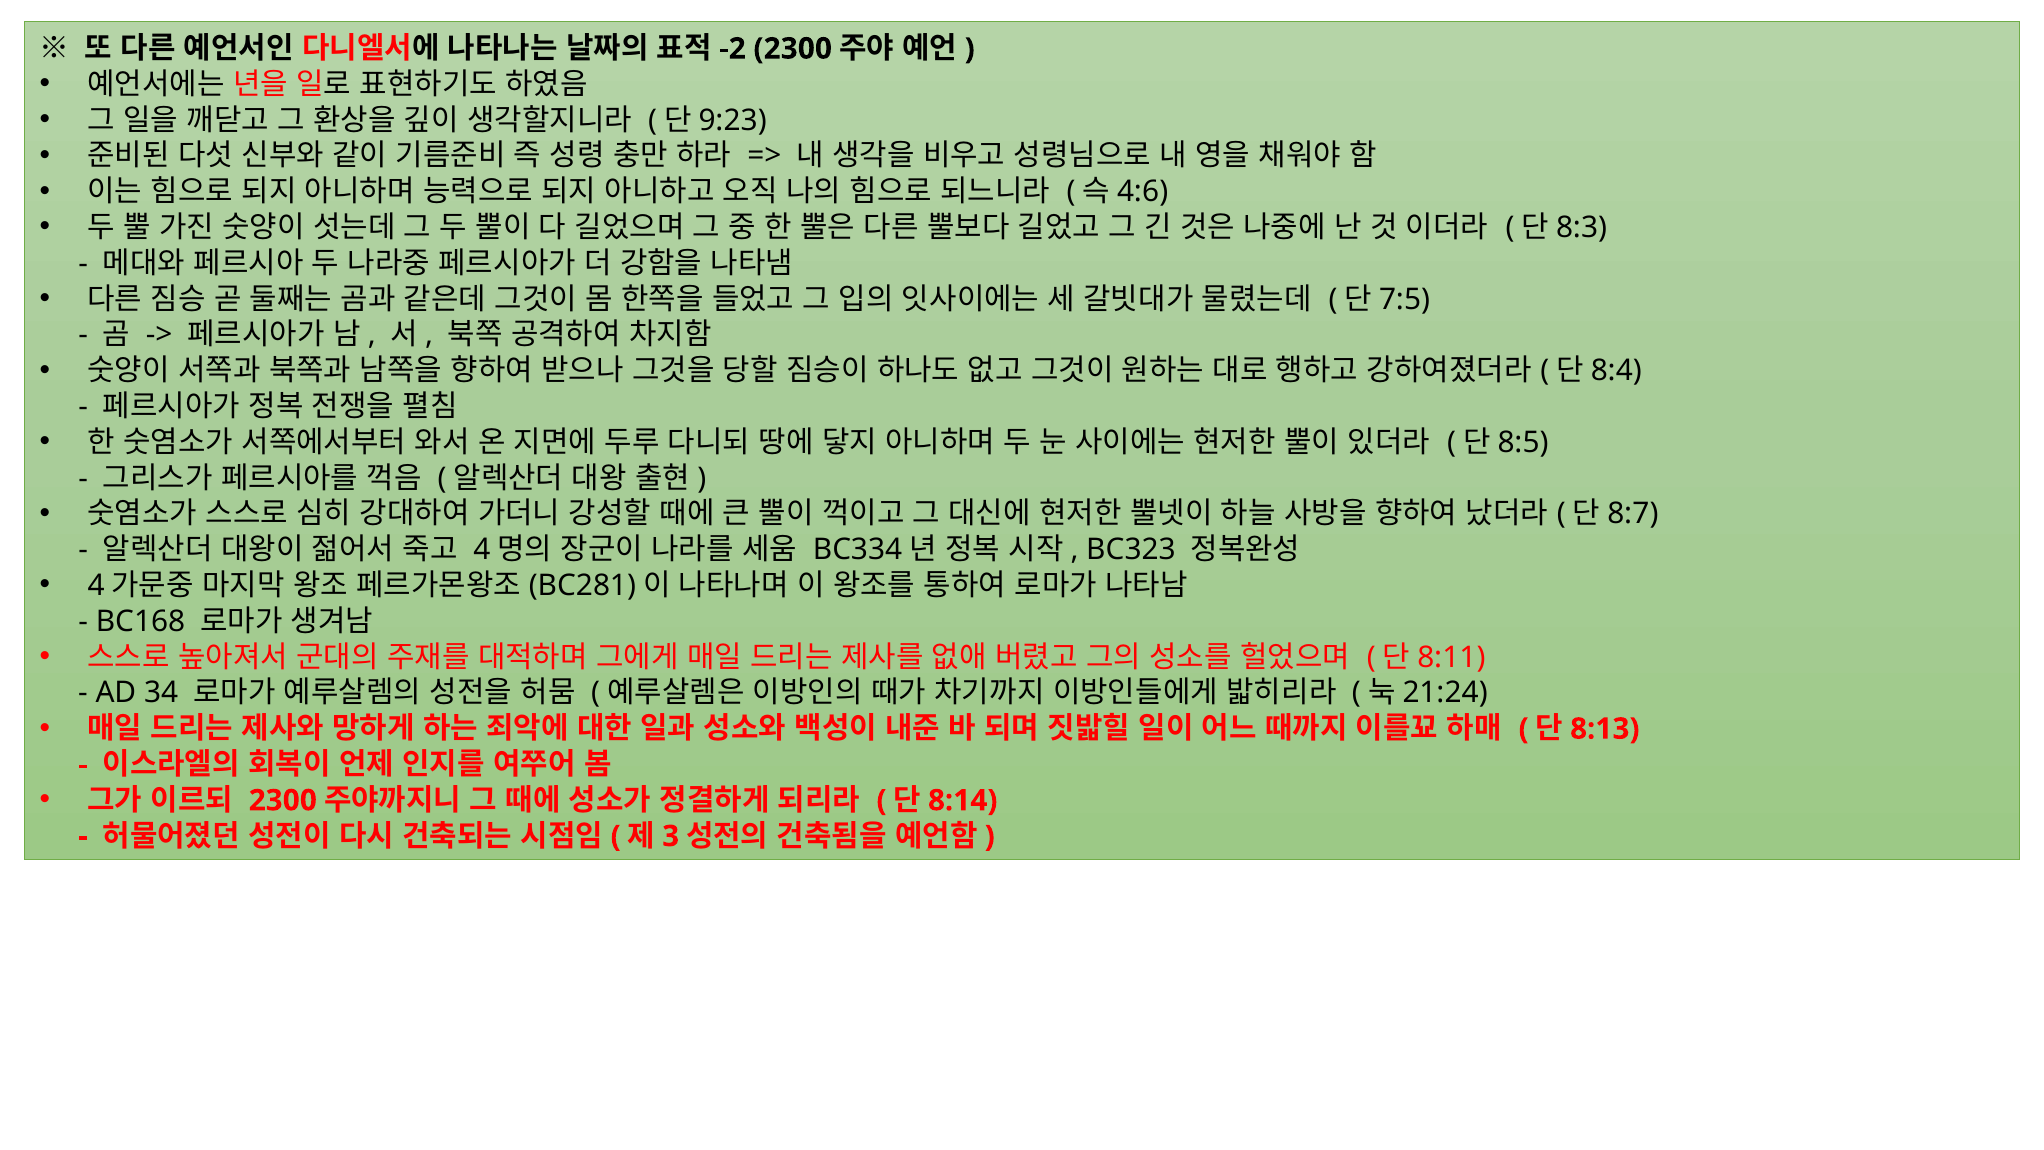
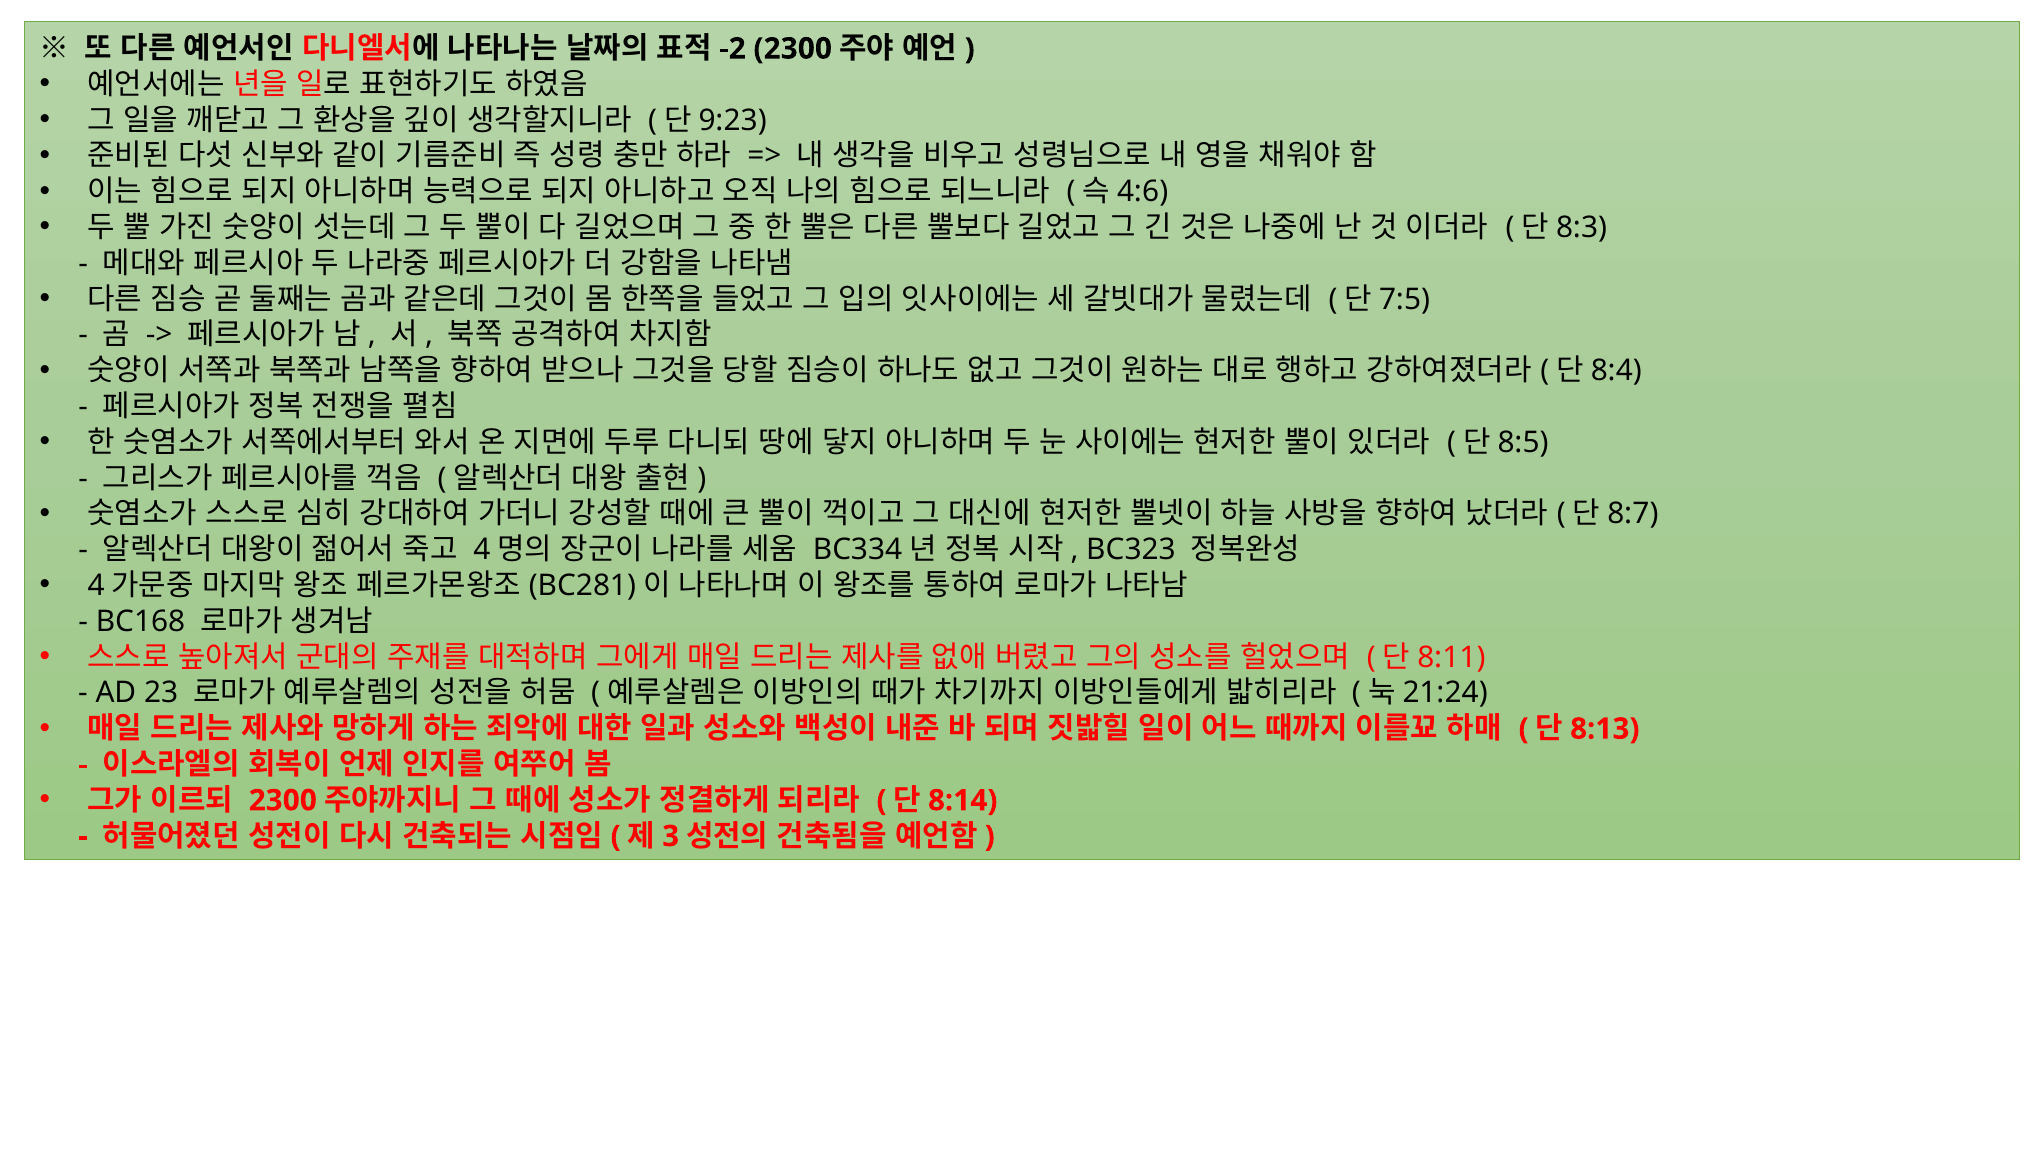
34: 34 -> 23 (161, 693)
